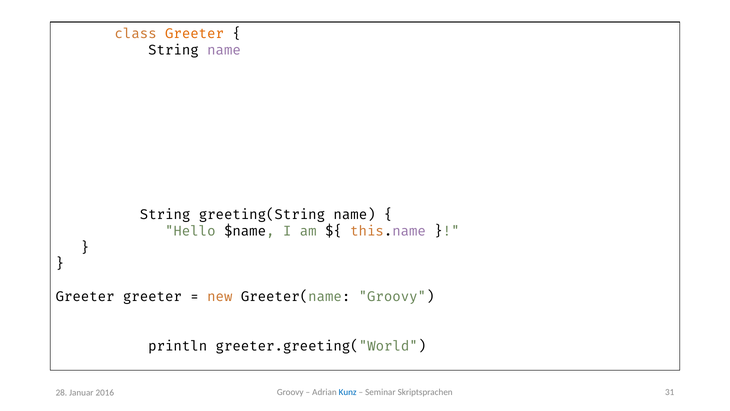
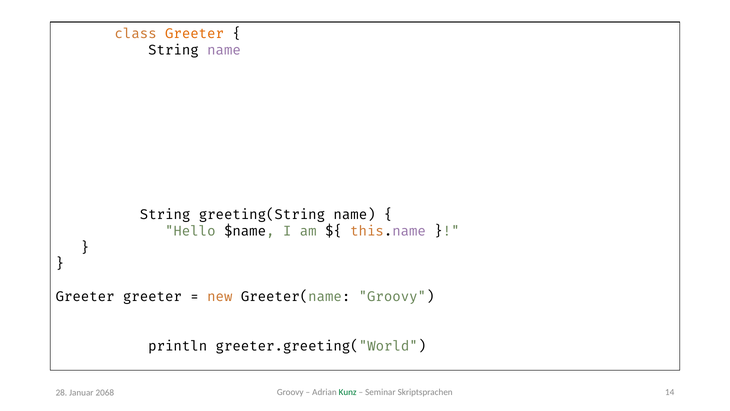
Kunz colour: blue -> green (348, 392)
31: 31 -> 14 (670, 392)
2016: 2016 -> 2068 (105, 392)
